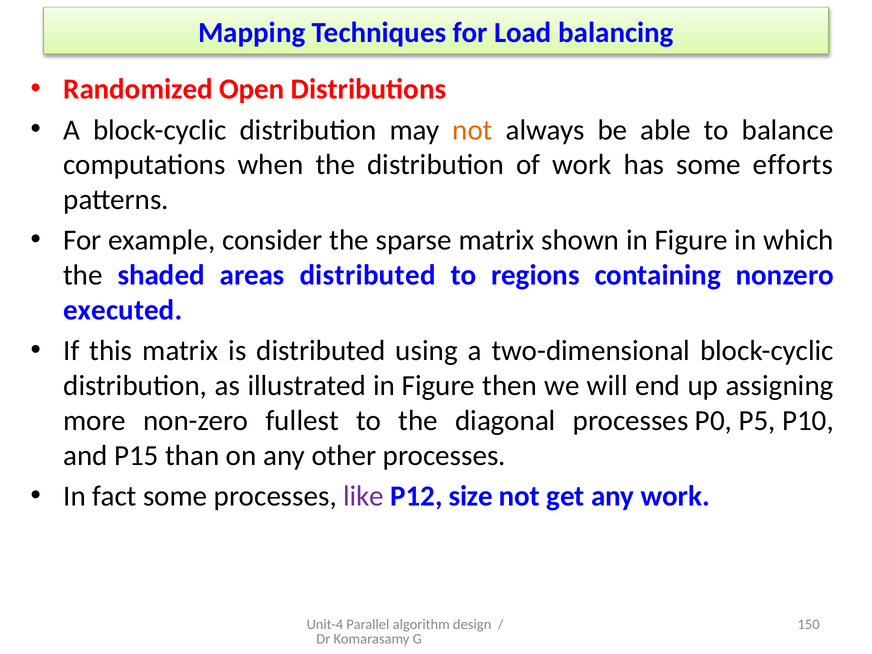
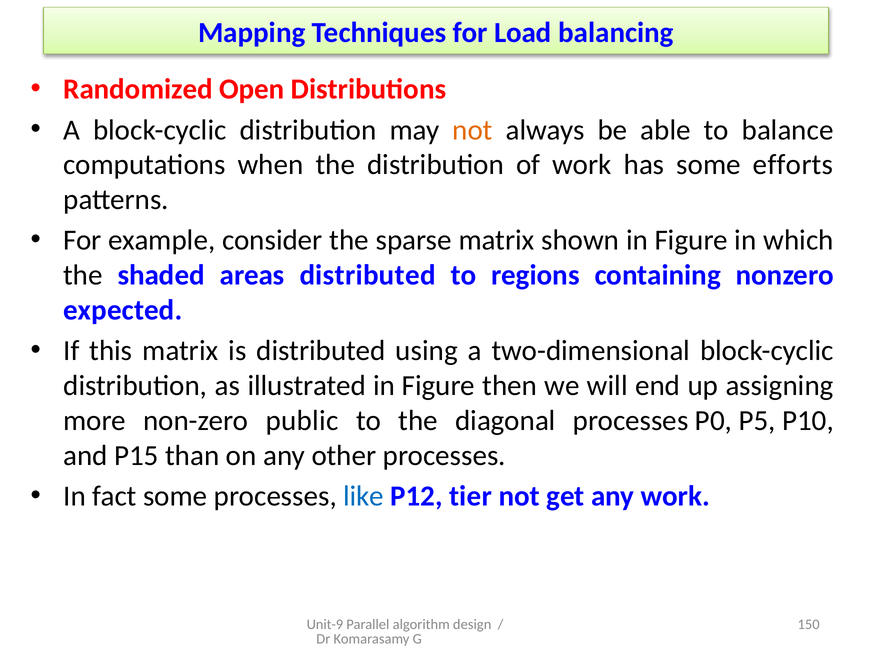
executed: executed -> expected (123, 310)
fullest: fullest -> public (302, 421)
like colour: purple -> blue (364, 496)
size: size -> tier (471, 496)
Unit-4: Unit-4 -> Unit-9 (325, 624)
